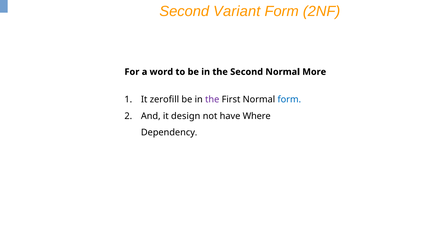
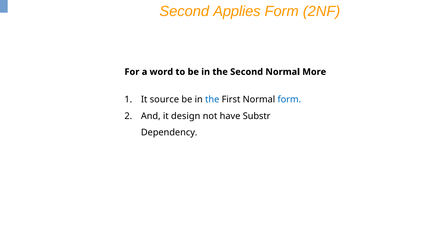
Variant: Variant -> Applies (237, 11)
zerofill: zerofill -> source (164, 99)
the colour: purple -> blue (212, 99)
Where: Where -> Substr (257, 116)
